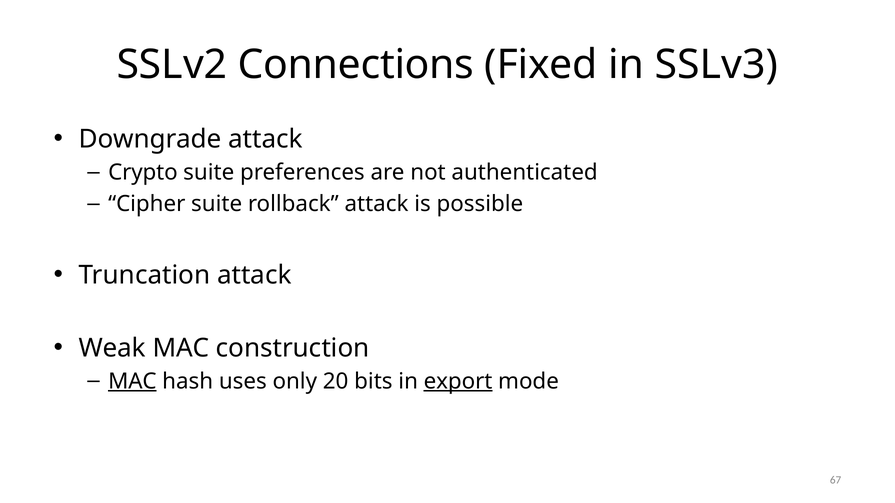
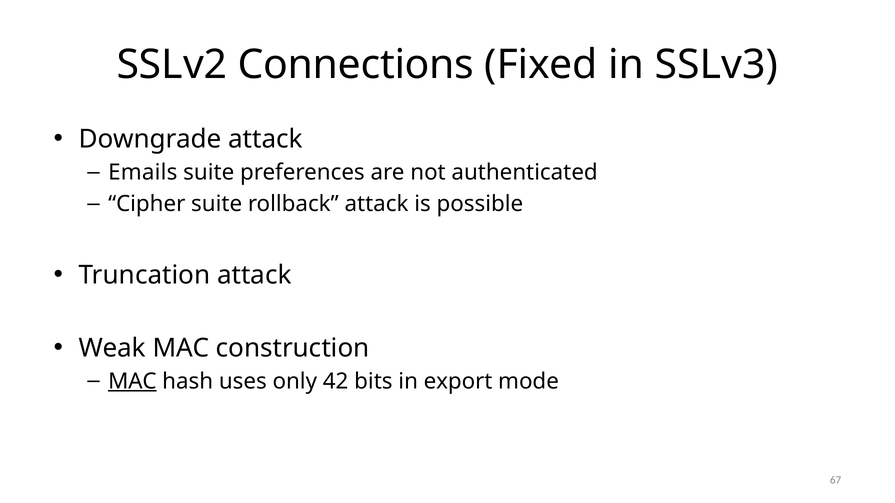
Crypto: Crypto -> Emails (143, 173)
20: 20 -> 42 (336, 382)
export underline: present -> none (458, 382)
